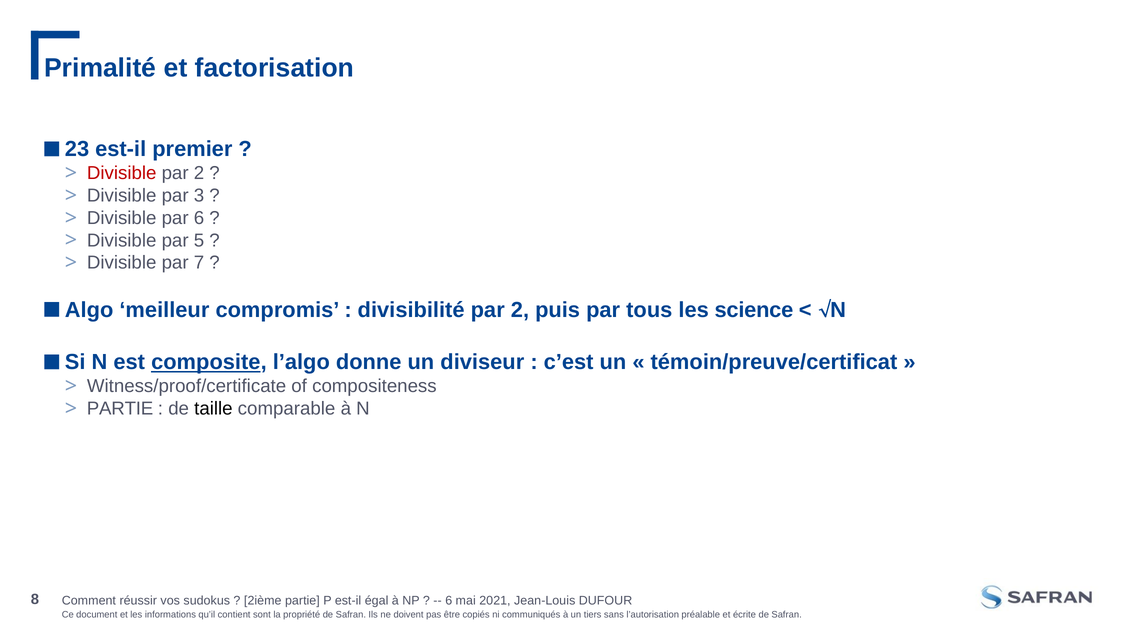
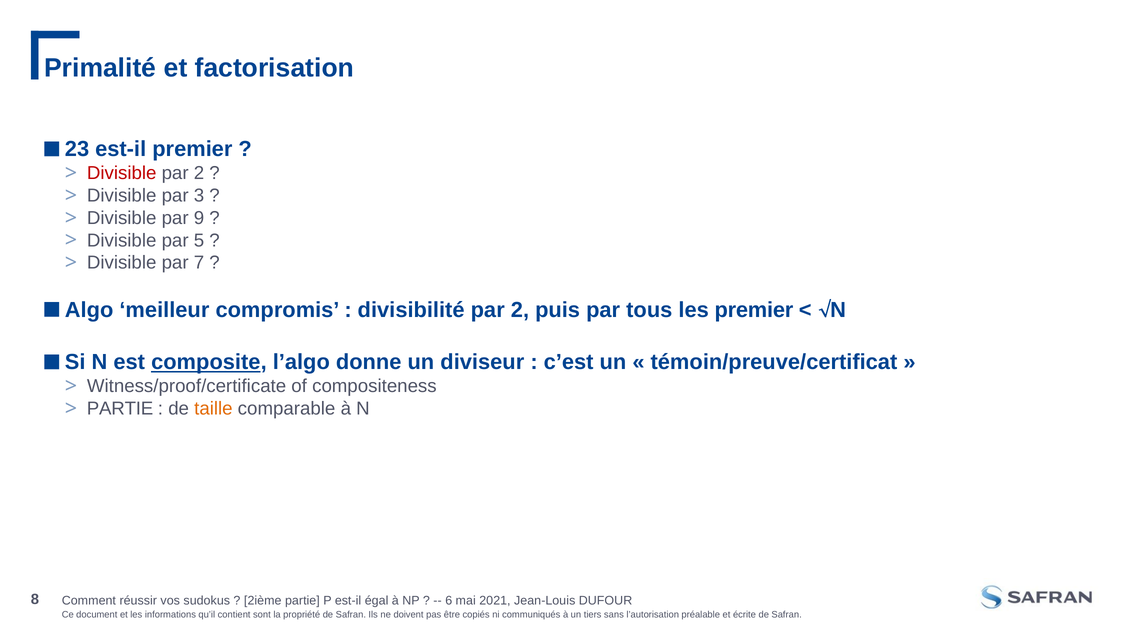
par 6: 6 -> 9 (199, 218)
les science: science -> premier (754, 310)
taille colour: black -> orange (213, 409)
